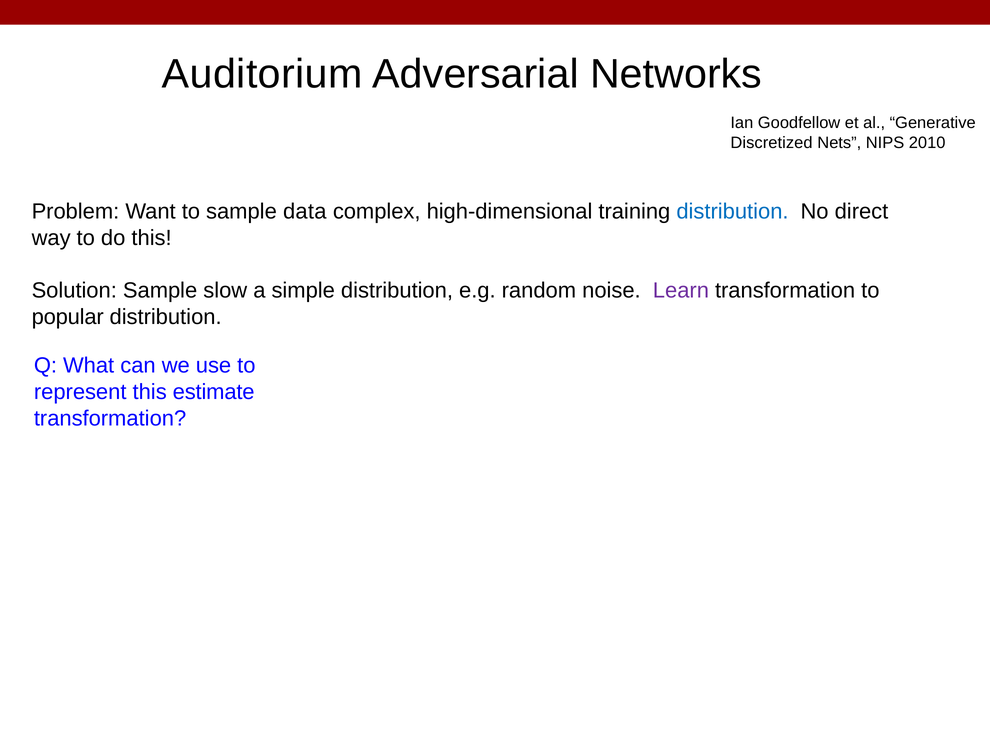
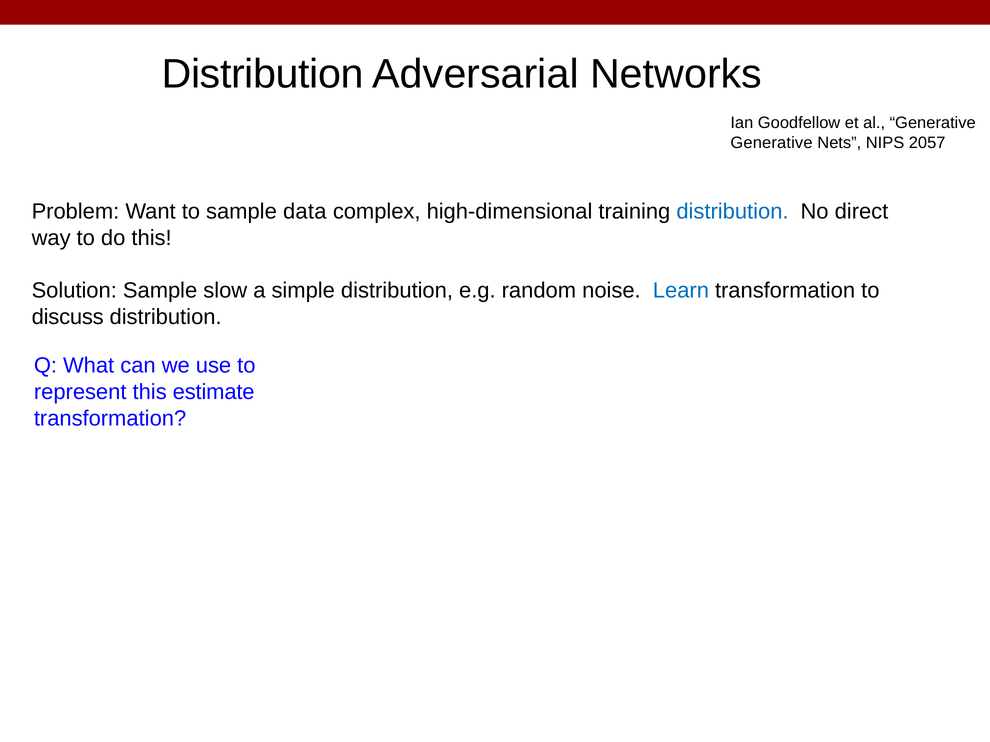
Auditorium: Auditorium -> Distribution (263, 74)
Discretized: Discretized -> Generative (772, 143)
2010: 2010 -> 2057 (927, 143)
Learn colour: purple -> blue (681, 291)
popular: popular -> discuss (68, 317)
